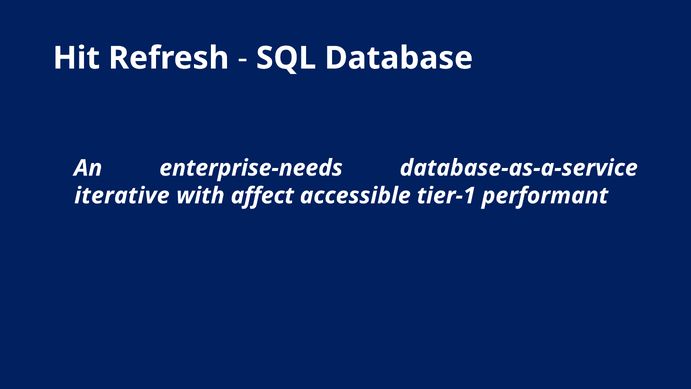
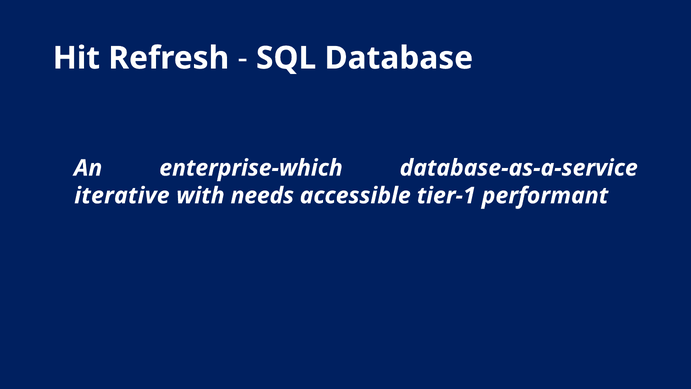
enterprise-needs: enterprise-needs -> enterprise-which (251, 168)
affect: affect -> needs (262, 196)
